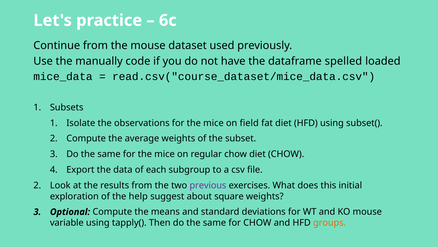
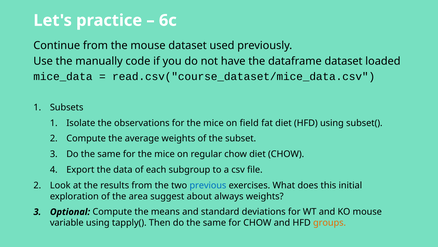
dataframe spelled: spelled -> dataset (344, 61)
previous colour: purple -> blue (208, 185)
help: help -> area (138, 196)
square: square -> always (229, 196)
